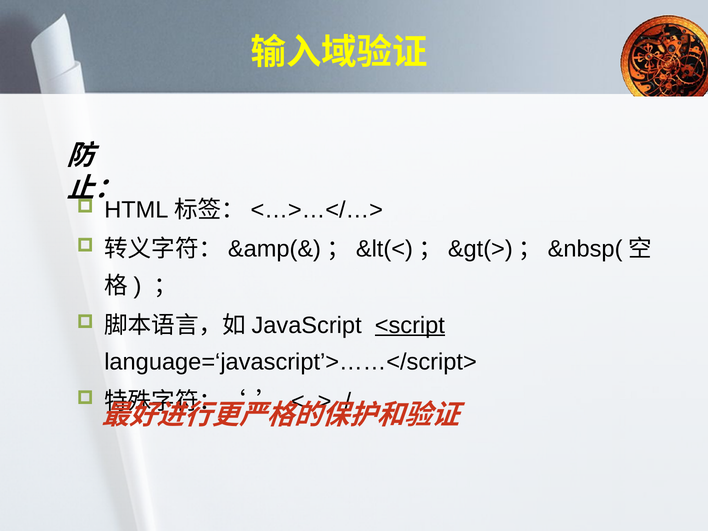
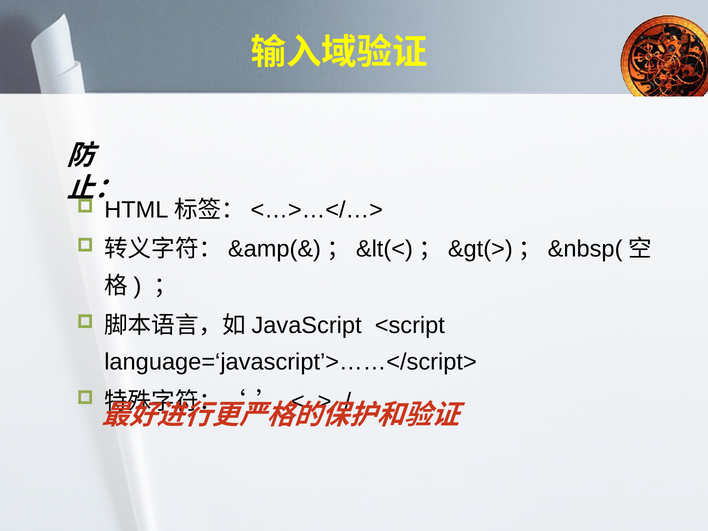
<script underline: present -> none (410, 325)
